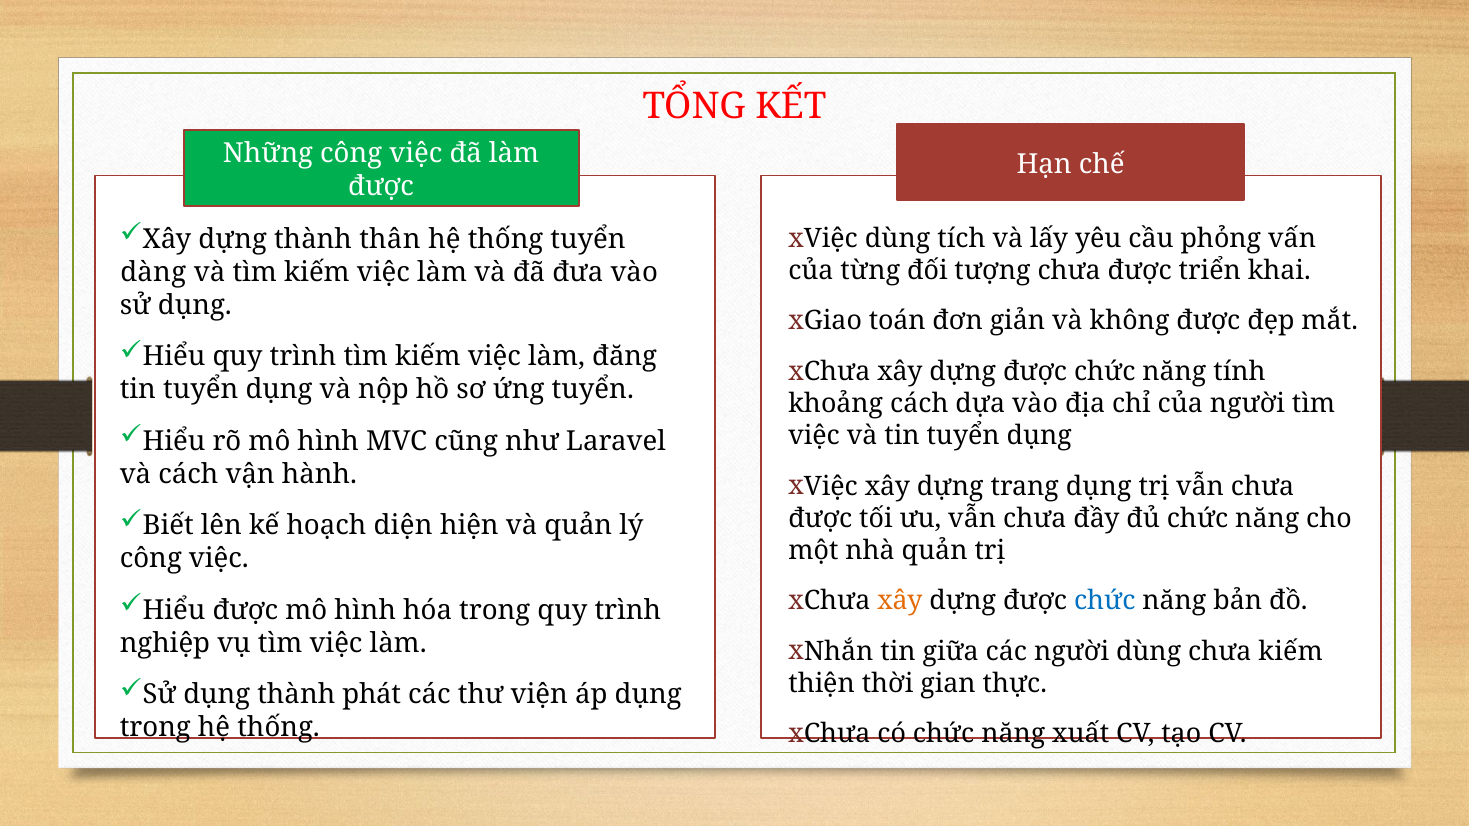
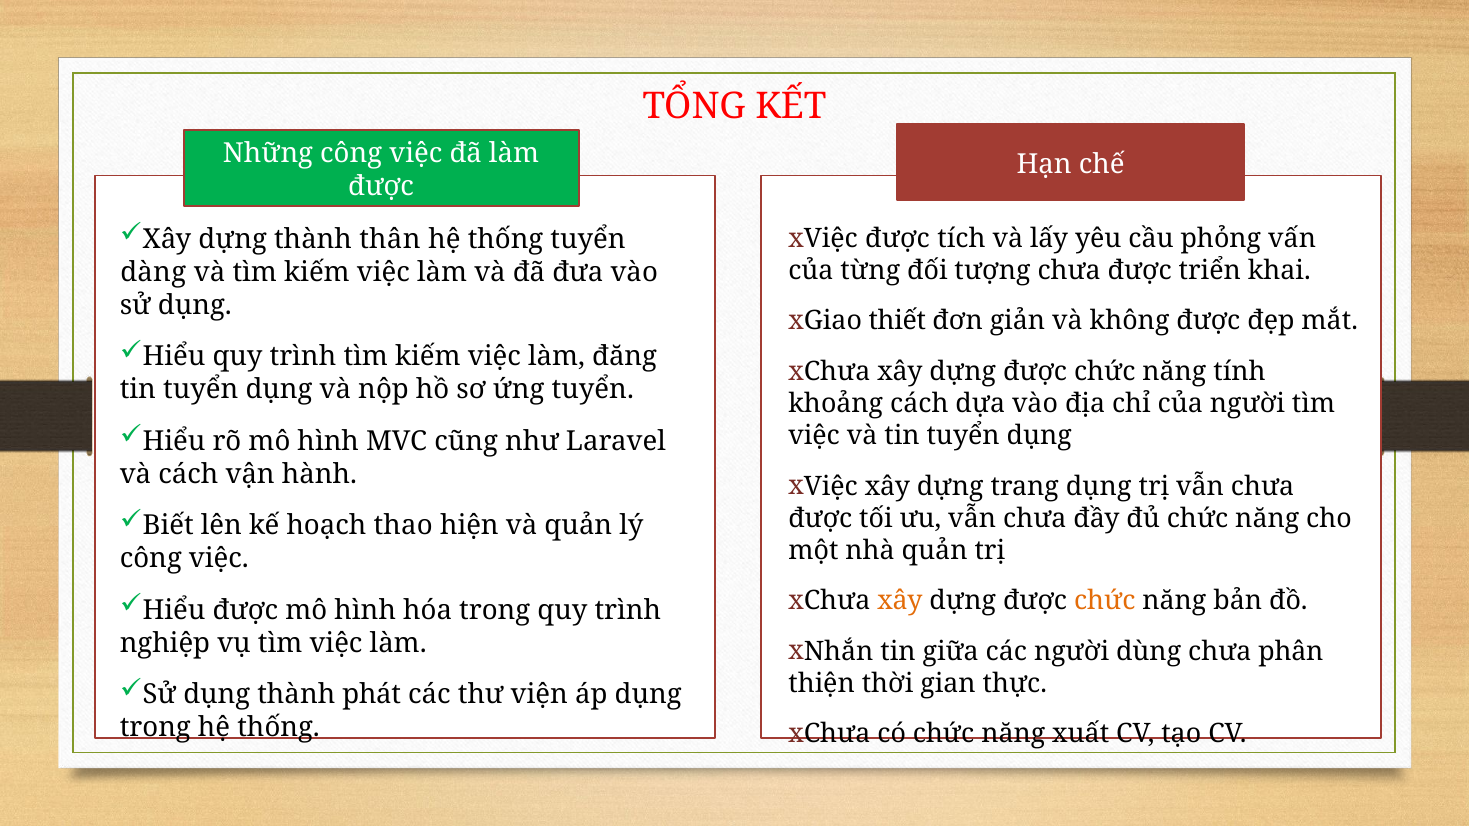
dùng: dùng -> được (898, 239)
toán: toán -> thiết (897, 321)
diện: diện -> thao (403, 526)
chức colour: blue -> orange (1105, 601)
chưa kiếm: kiếm -> phân (1291, 652)
